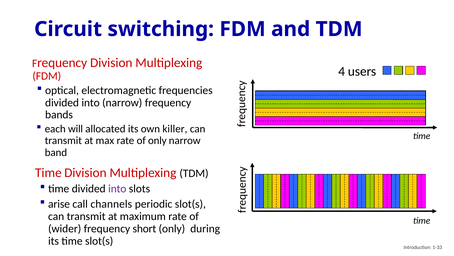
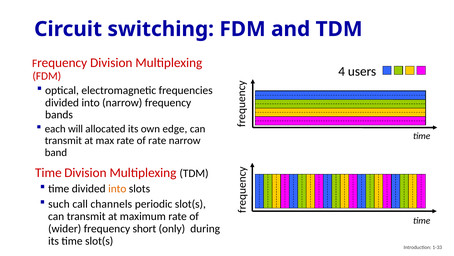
killer: killer -> edge (175, 129)
of only: only -> rate (157, 140)
into colour: purple -> orange (117, 188)
arise: arise -> such (59, 204)
